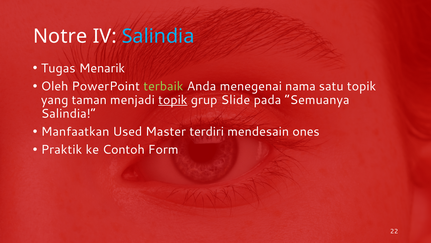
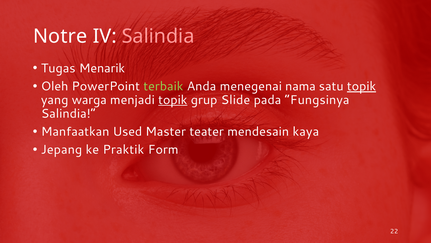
Salindia colour: light blue -> pink (158, 36)
topik underline: none -> present (362, 86)
taman: taman -> warga (89, 100)
Semuanya: Semuanya -> Fungsinya (317, 100)
terdiri: terdiri -> teater (207, 131)
ones: ones -> kaya (306, 131)
Praktik: Praktik -> Jepang (62, 149)
Contoh: Contoh -> Praktik (123, 149)
